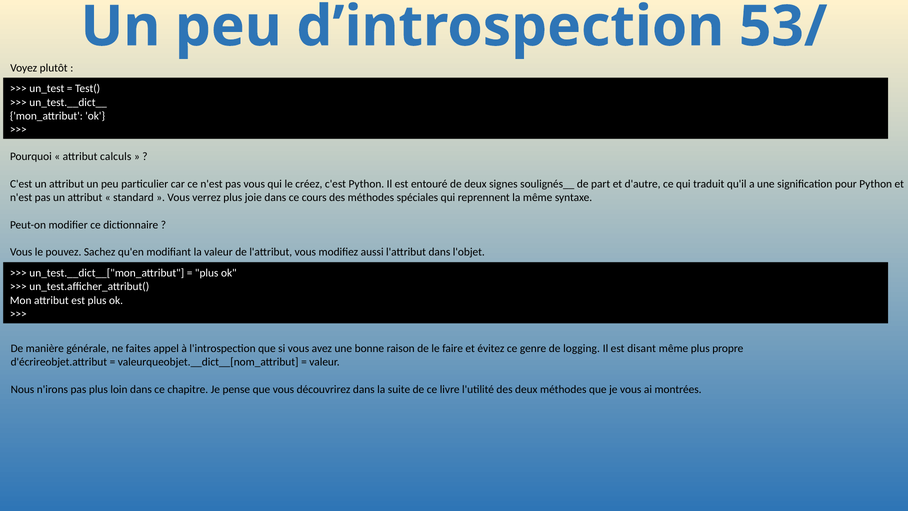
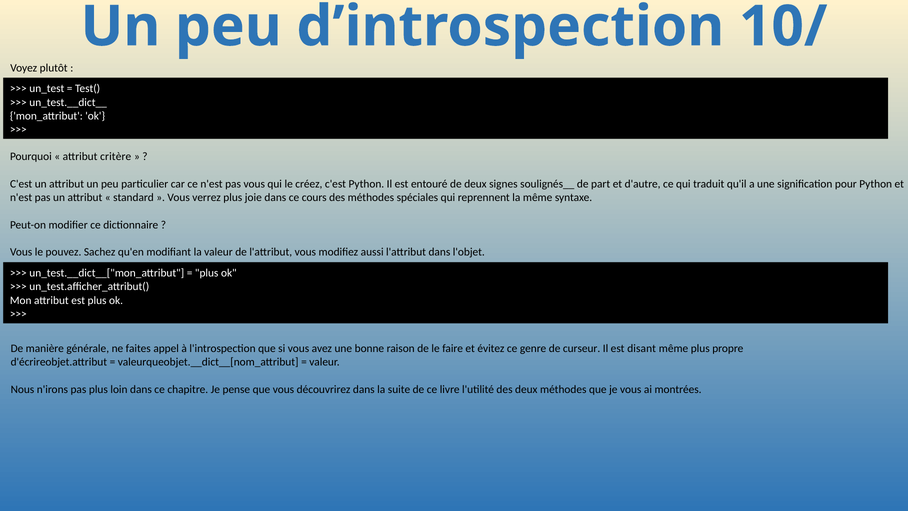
53/: 53/ -> 10/ (783, 27)
calculs: calculs -> critère (116, 157)
logging: logging -> curseur (582, 348)
